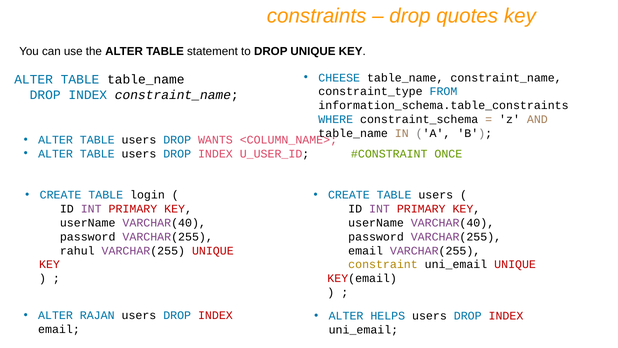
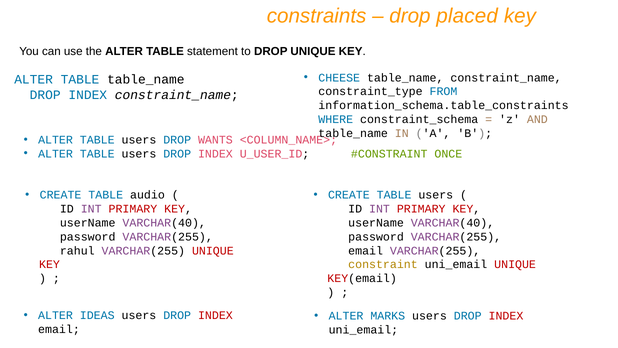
quotes: quotes -> placed (467, 16)
login: login -> audio (147, 195)
RAJAN: RAJAN -> IDEAS (97, 315)
HELPS: HELPS -> MARKS (388, 316)
